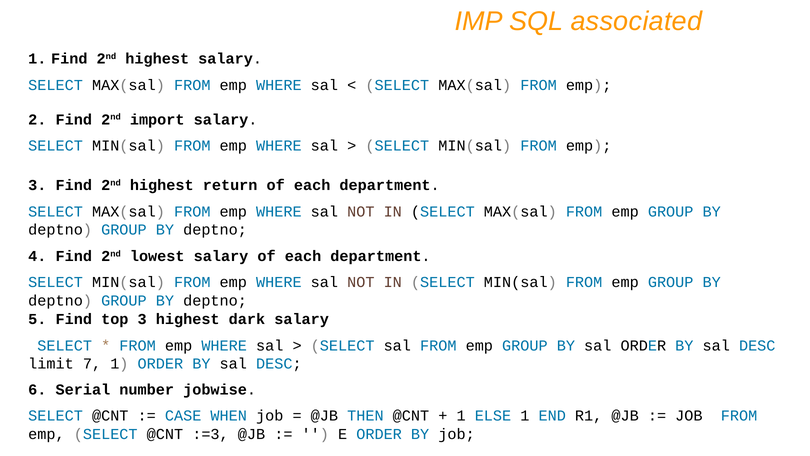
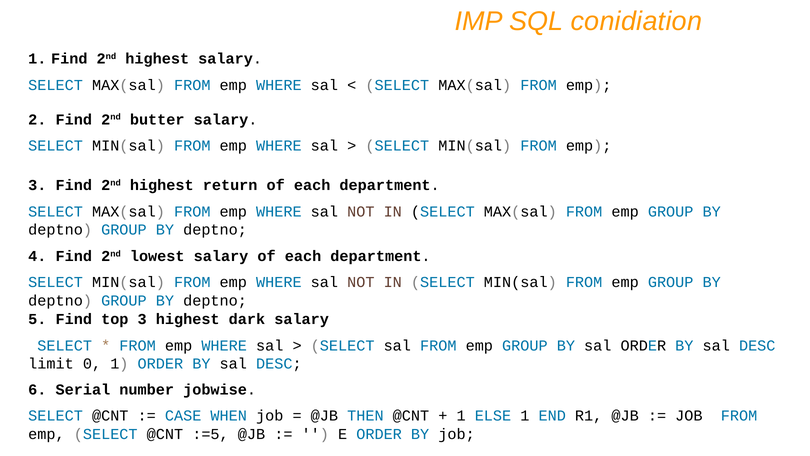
associated: associated -> conidiation (636, 21)
import: import -> butter (157, 119)
7: 7 -> 0 (92, 364)
:=3: :=3 -> :=5 (210, 434)
